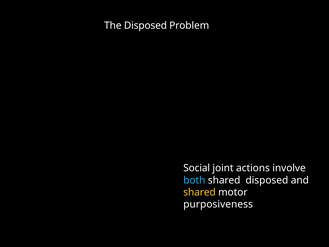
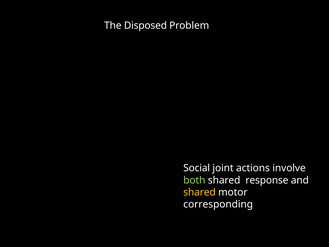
both colour: light blue -> light green (194, 180)
shared disposed: disposed -> response (267, 180)
purposiveness: purposiveness -> corresponding (218, 204)
